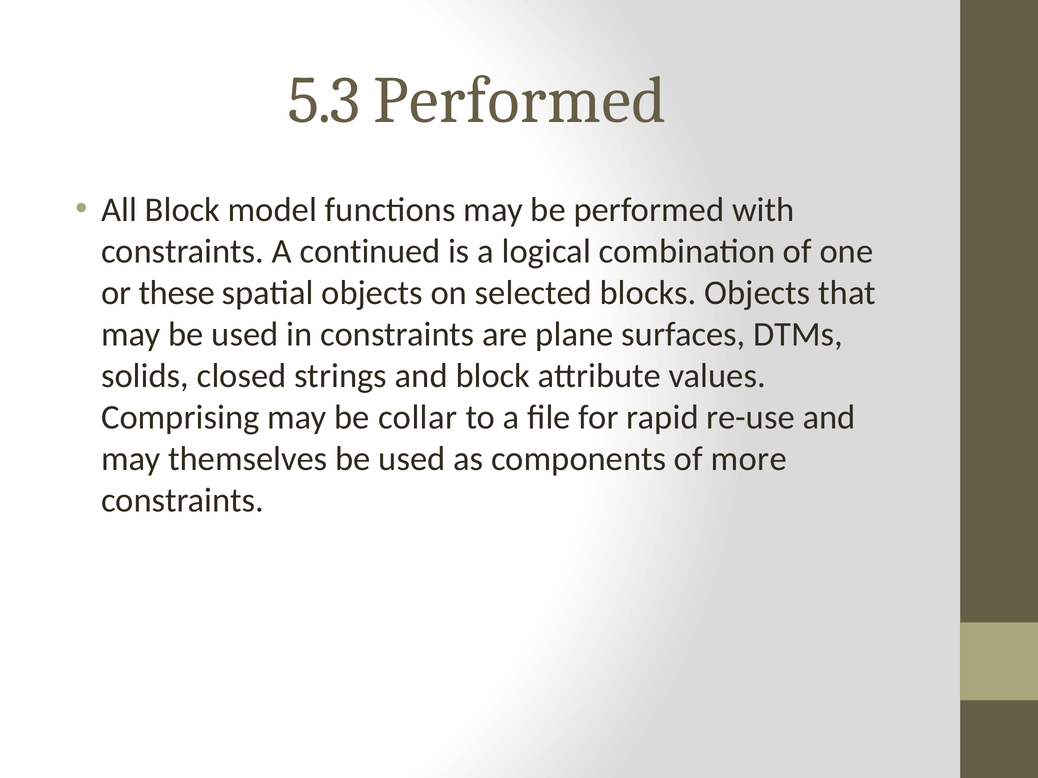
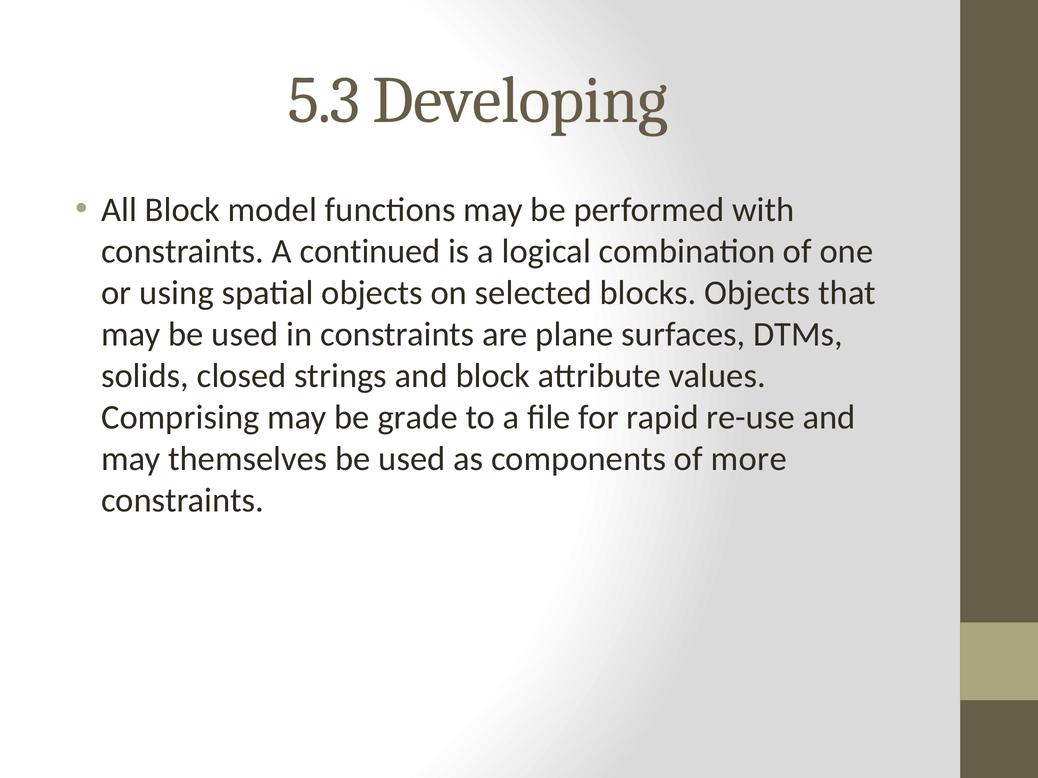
5.3 Performed: Performed -> Developing (520, 101)
these: these -> using (177, 293)
collar: collar -> grade (418, 418)
